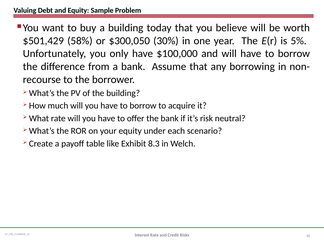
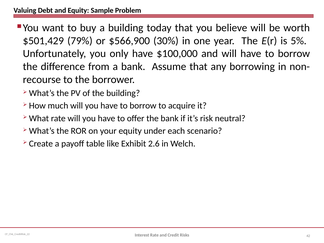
58%: 58% -> 79% (80, 41)
$300,050: $300,050 -> $566,900 (129, 41)
8.3: 8.3 -> 2.6 (154, 144)
